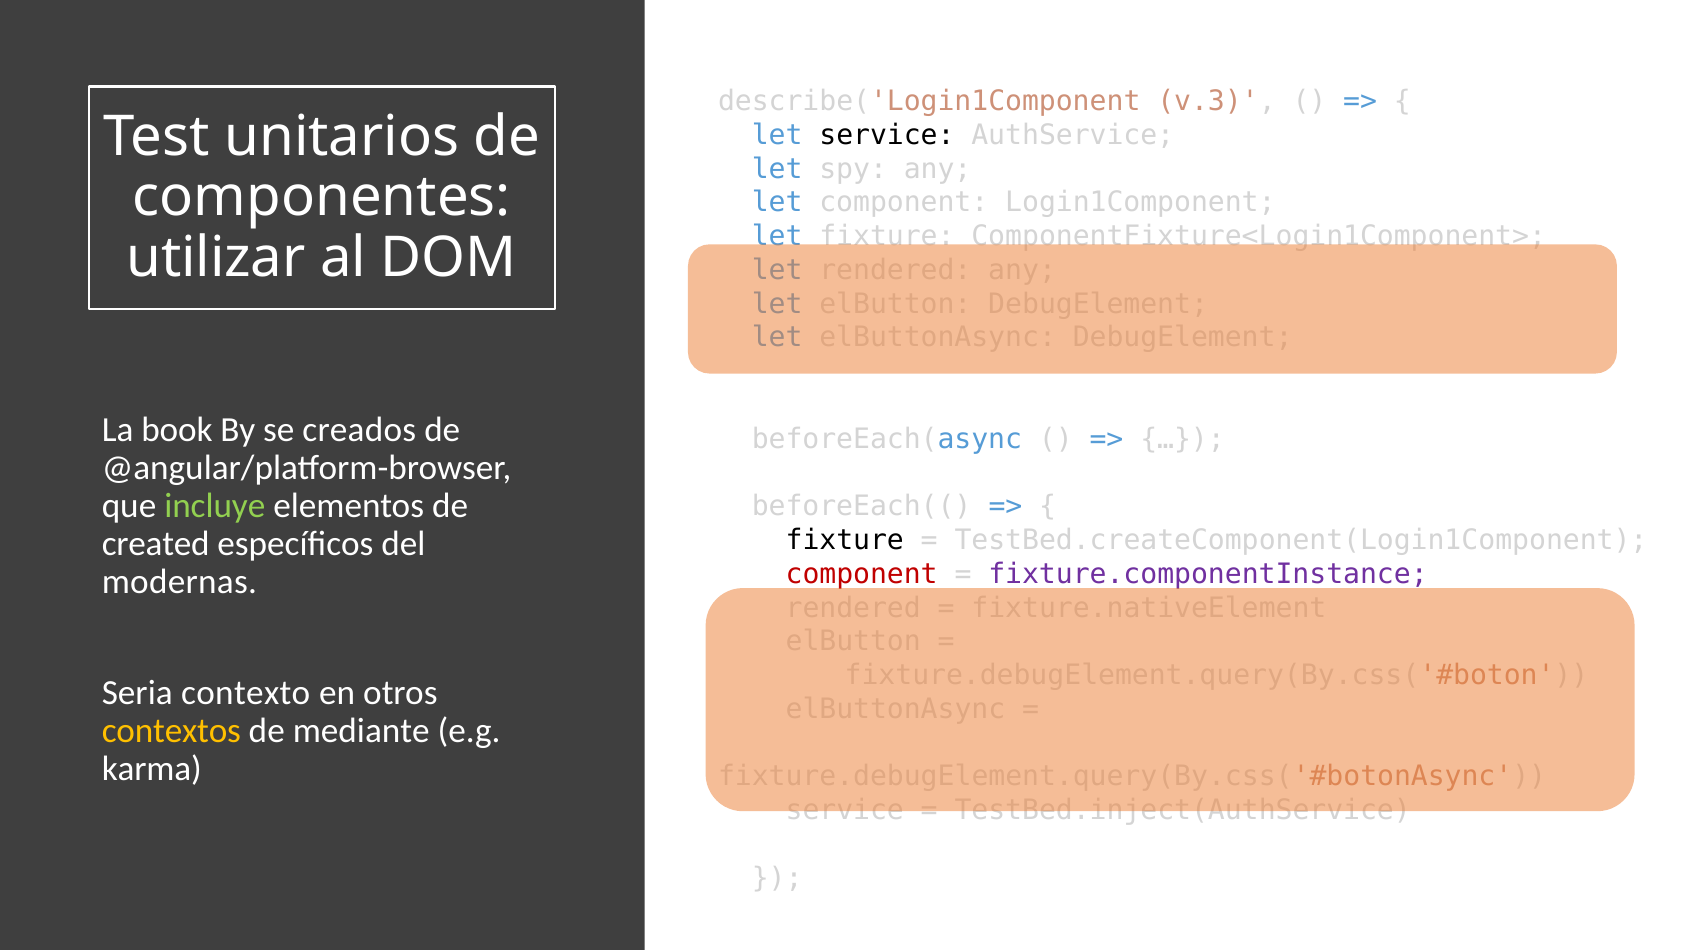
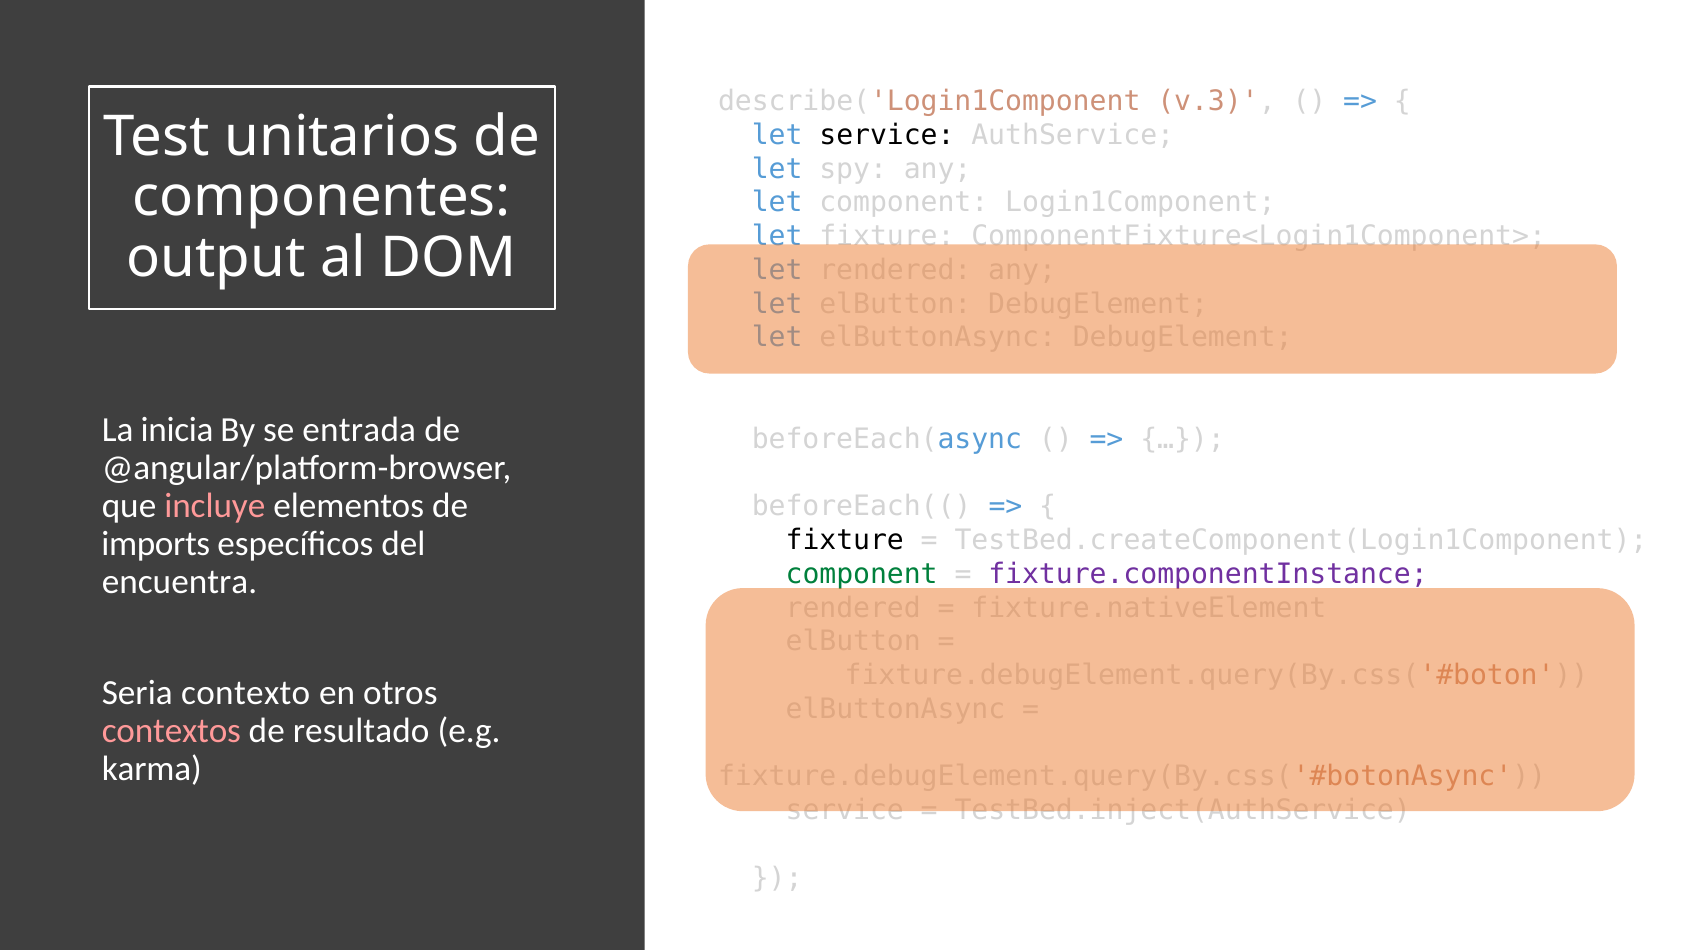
utilizar: utilizar -> output (216, 258)
book: book -> inicia (177, 429)
creados: creados -> entrada (359, 429)
incluye colour: light green -> pink (215, 506)
created: created -> imports (156, 544)
component colour: red -> green (862, 574)
modernas: modernas -> encuentra (179, 582)
contextos colour: yellow -> pink (171, 731)
mediante: mediante -> resultado (361, 731)
